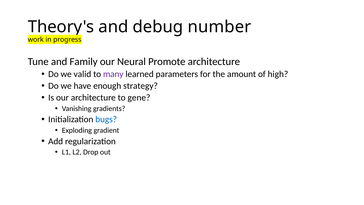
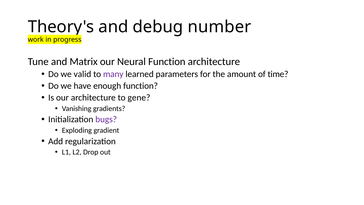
Family: Family -> Matrix (84, 62)
Neural Promote: Promote -> Function (167, 62)
high: high -> time (278, 74)
enough strategy: strategy -> function (141, 86)
bugs colour: blue -> purple (106, 119)
